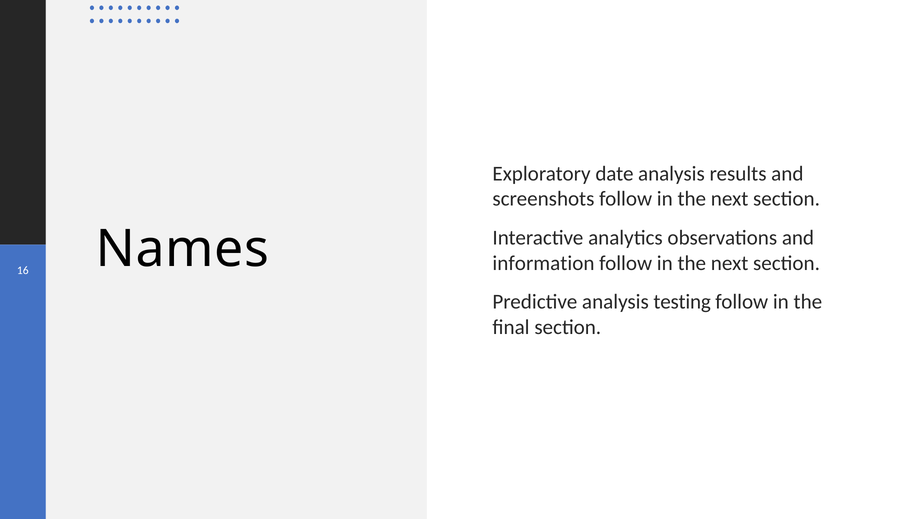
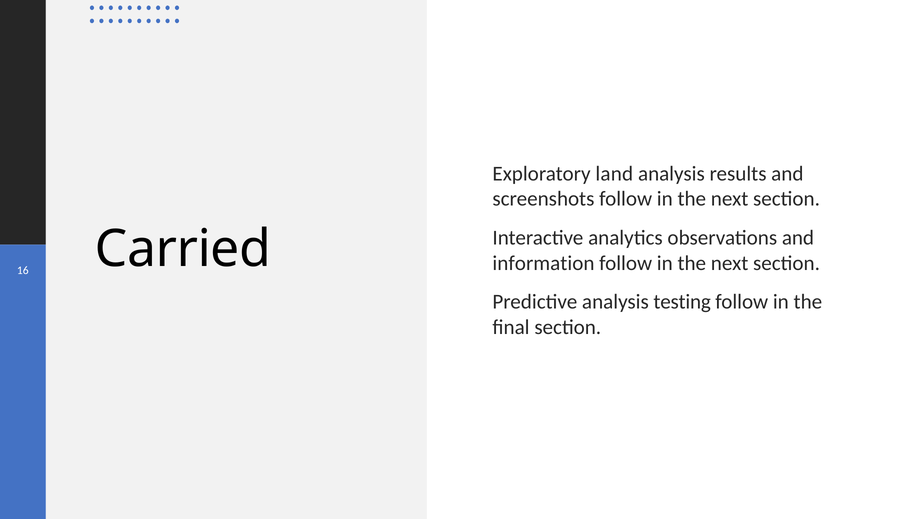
date: date -> land (614, 174)
Names: Names -> Carried (183, 249)
